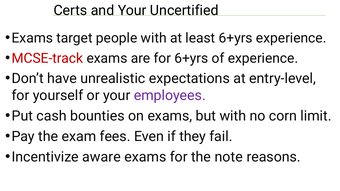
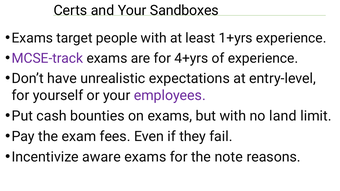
Uncertified: Uncertified -> Sandboxes (184, 11)
least 6+yrs: 6+yrs -> 1+yrs (236, 38)
MCSE-track colour: red -> purple (47, 58)
for 6+yrs: 6+yrs -> 4+yrs (191, 58)
corn: corn -> land (283, 116)
